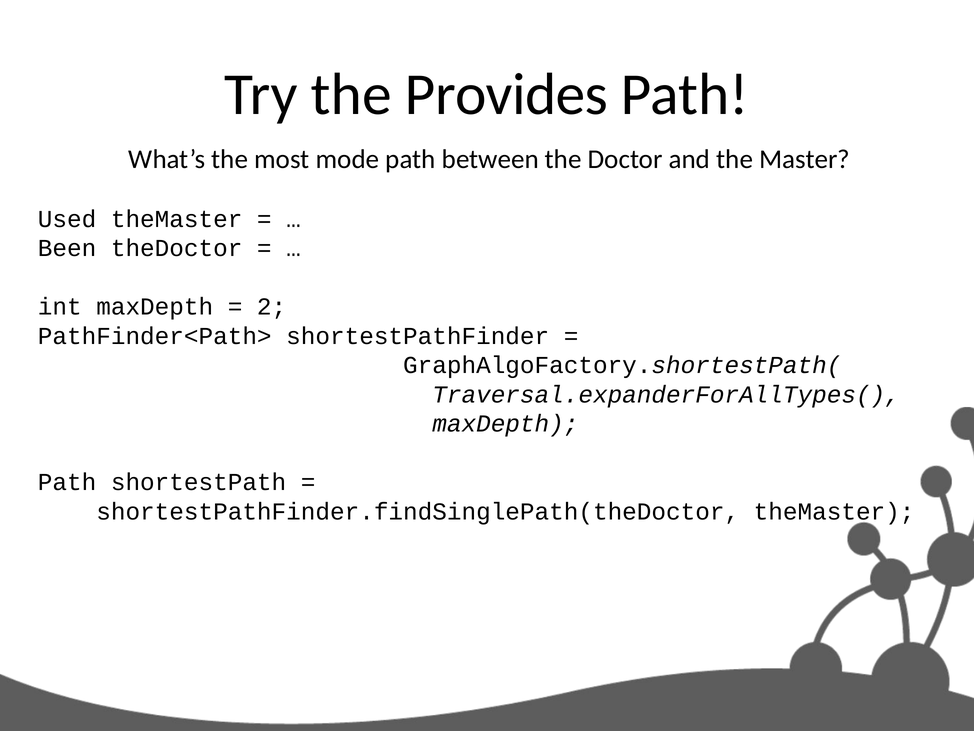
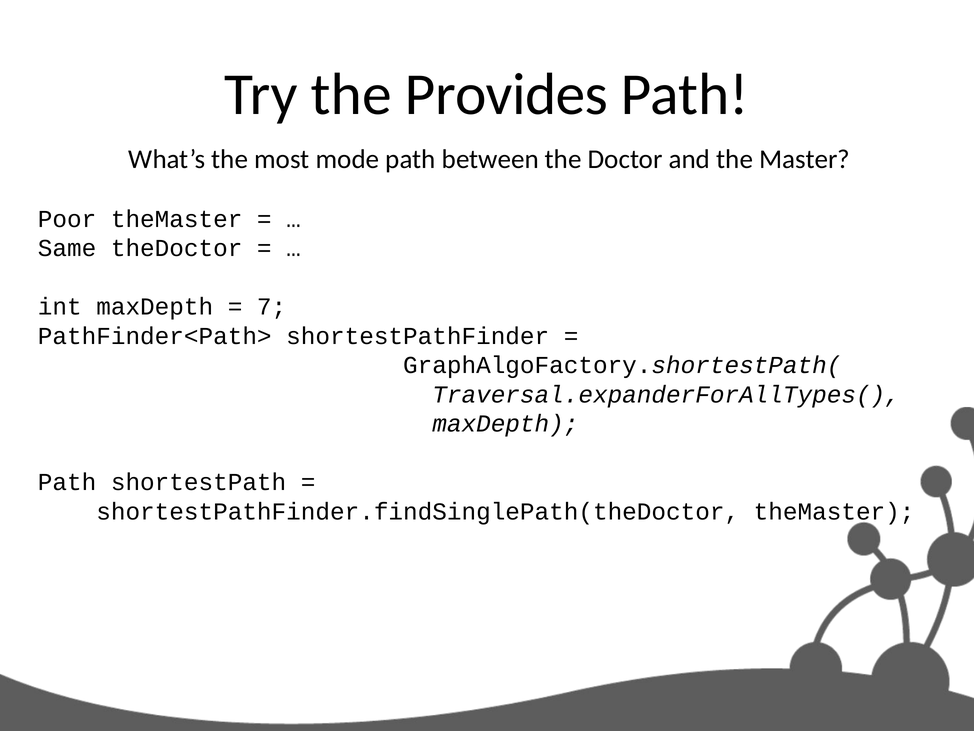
Used: Used -> Poor (67, 219)
Been: Been -> Same (67, 248)
2: 2 -> 7 (272, 307)
